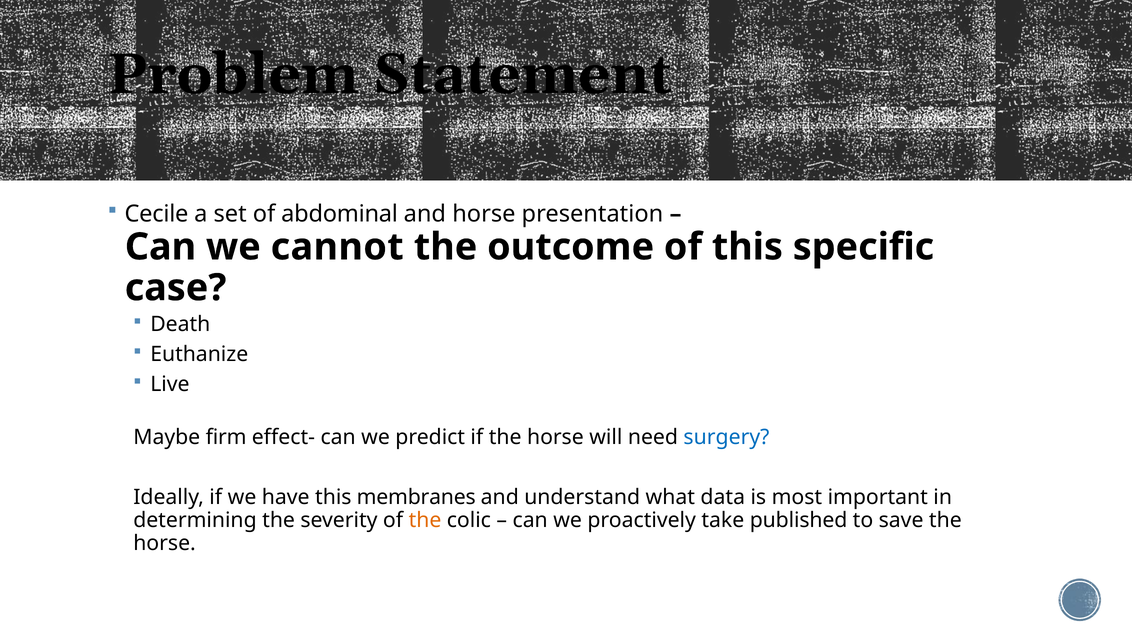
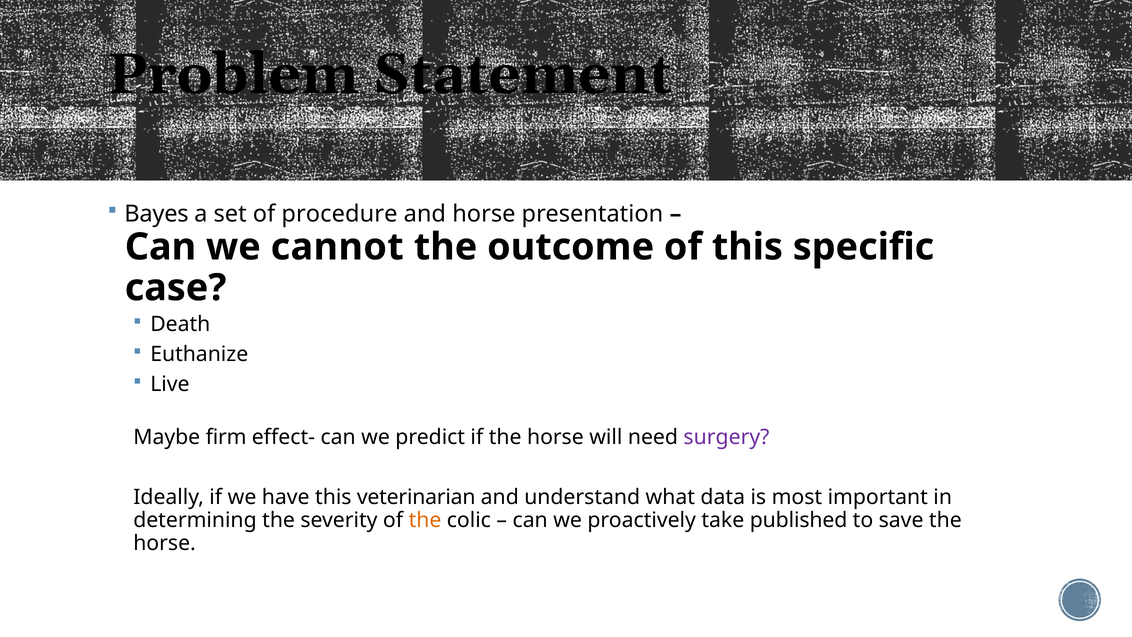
Cecile: Cecile -> Bayes (156, 214)
abdominal: abdominal -> procedure (339, 214)
surgery colour: blue -> purple (726, 437)
membranes: membranes -> veterinarian (416, 497)
